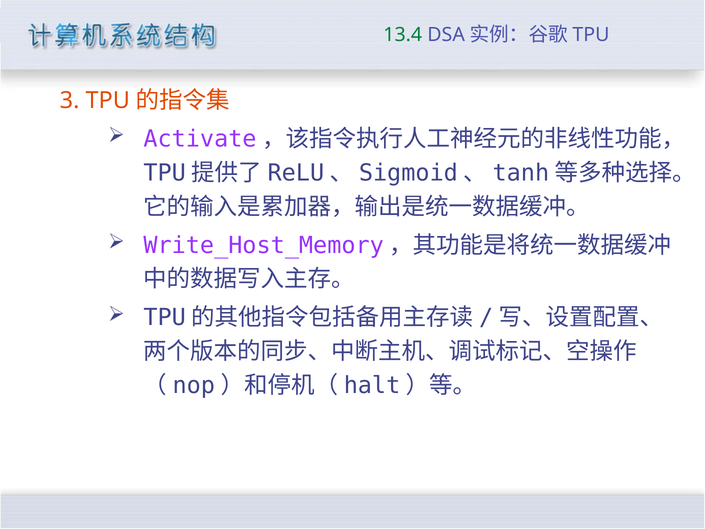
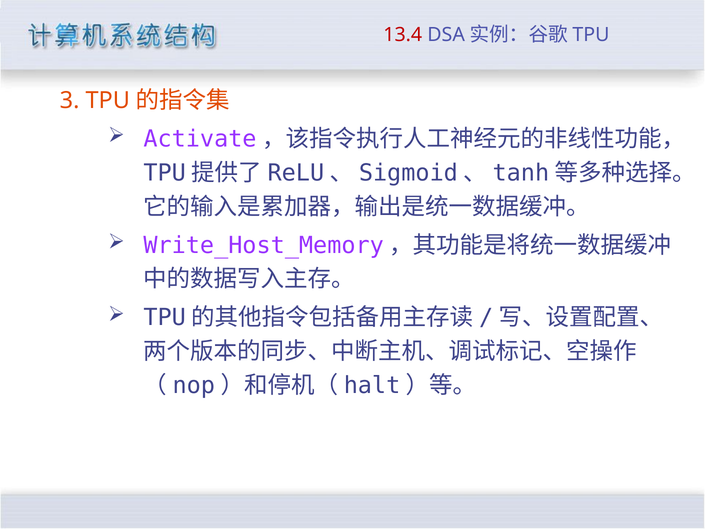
13.4 colour: green -> red (403, 35)
